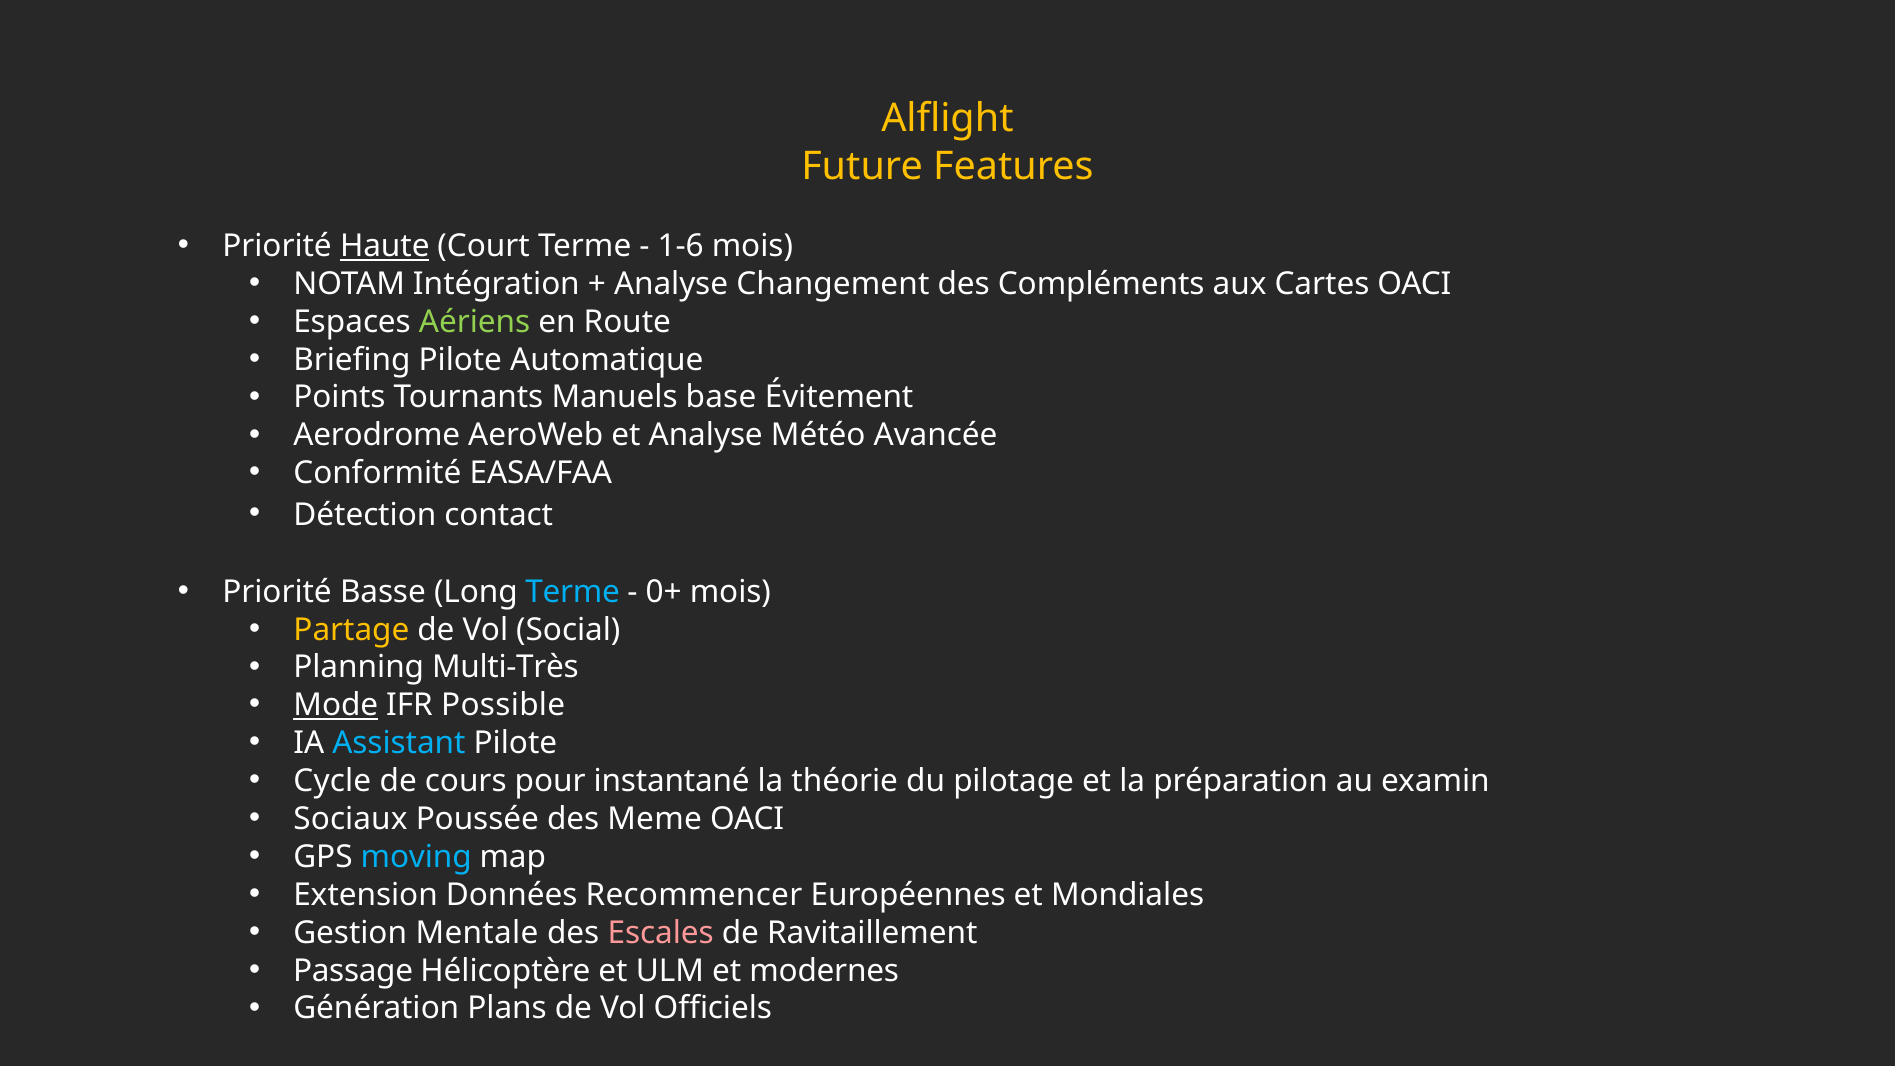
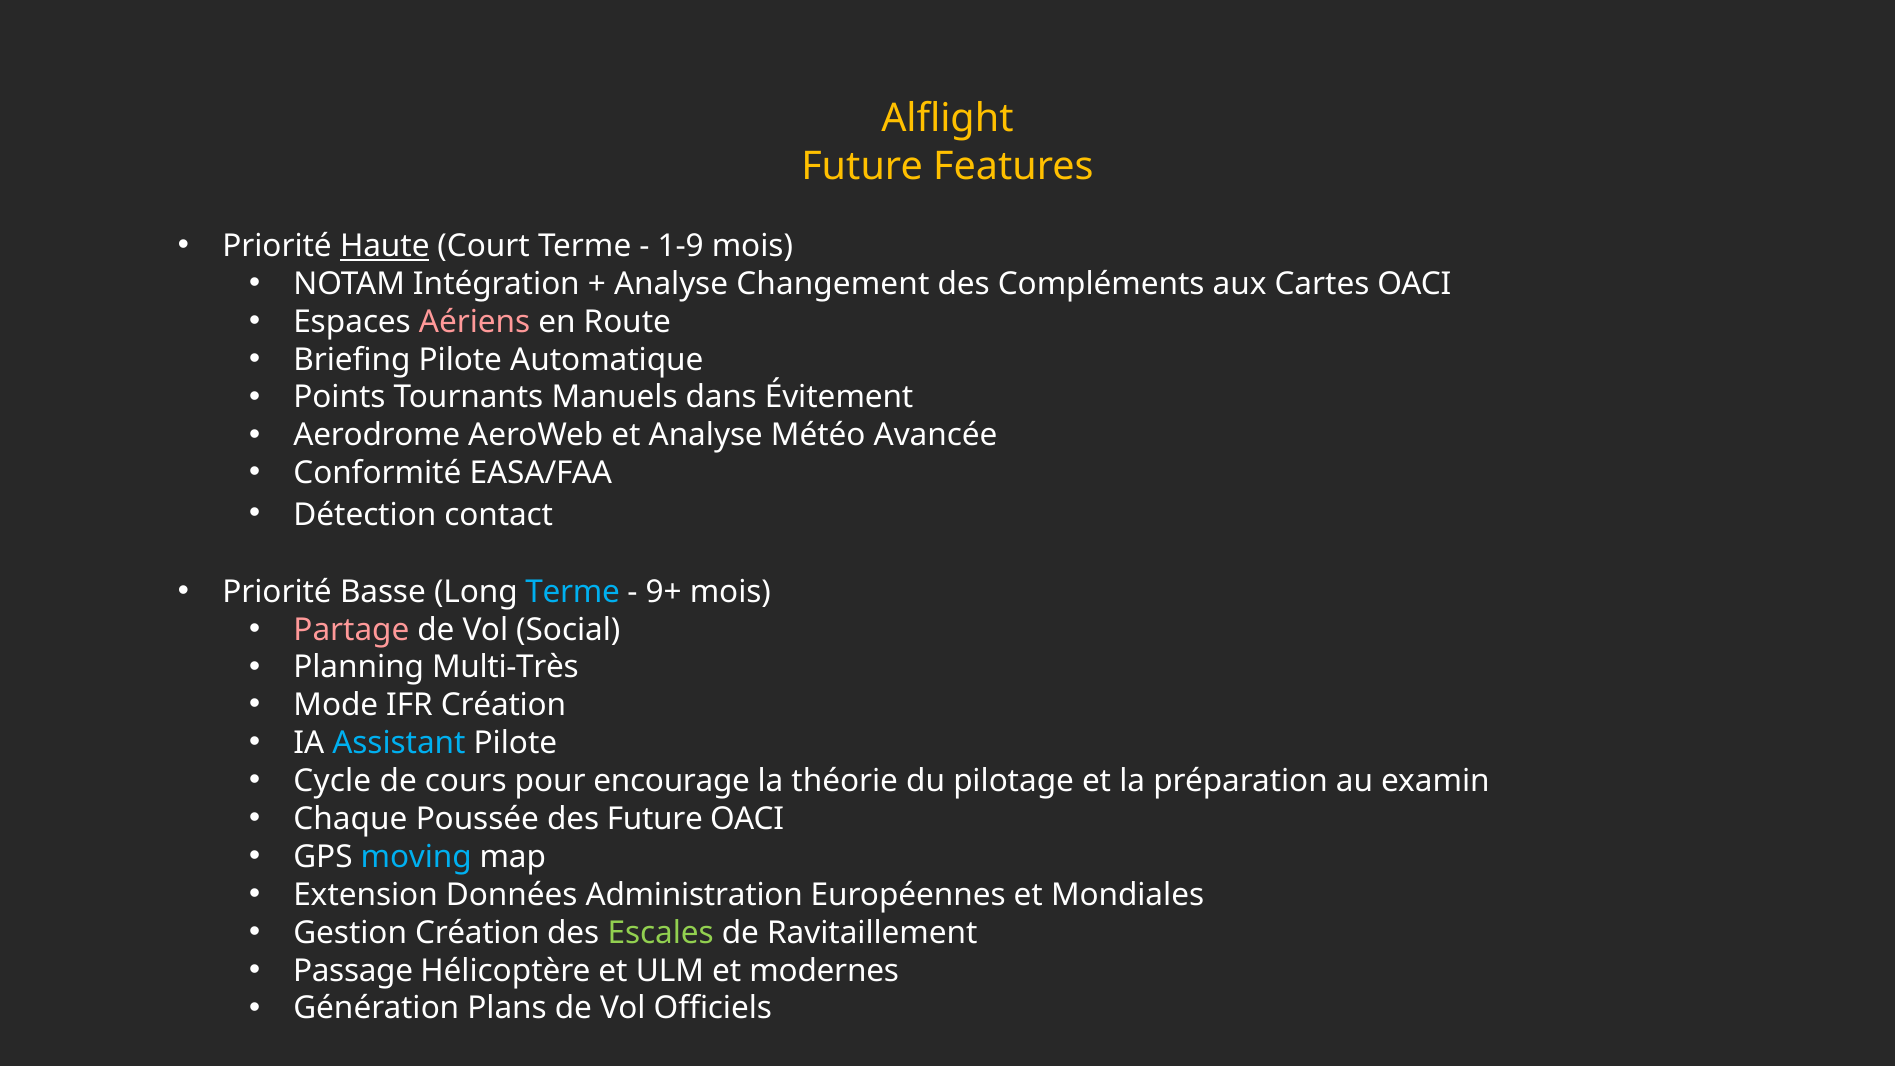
1-6: 1-6 -> 1-9 (681, 246)
Aériens colour: light green -> pink (475, 322)
base: base -> dans (721, 398)
0+: 0+ -> 9+ (664, 592)
Partage colour: yellow -> pink (351, 630)
Mode underline: present -> none (336, 705)
IFR Possible: Possible -> Création (503, 705)
instantané: instantané -> encourage (672, 781)
Sociaux: Sociaux -> Chaque (350, 819)
des Meme: Meme -> Future (655, 819)
Recommencer: Recommencer -> Administration (694, 895)
Gestion Mentale: Mentale -> Création (477, 933)
Escales colour: pink -> light green (661, 933)
